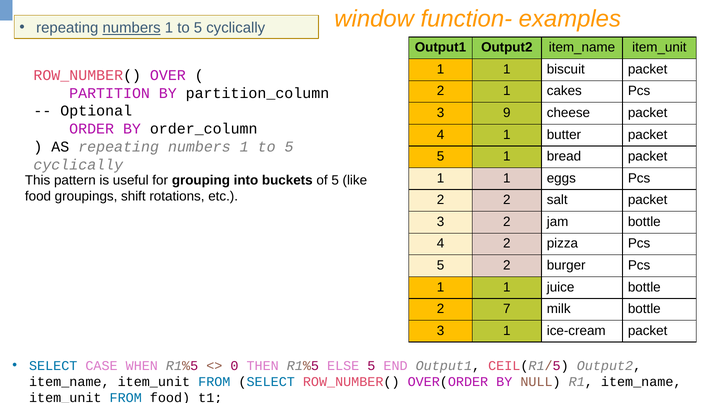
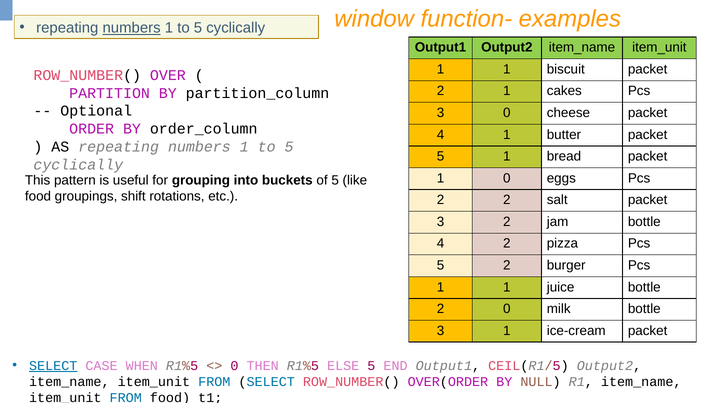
3 9: 9 -> 0 (507, 113)
1: 1 -> 0 (507, 178)
2 7: 7 -> 0 (507, 309)
SELECT underline: none -> present (53, 365)
